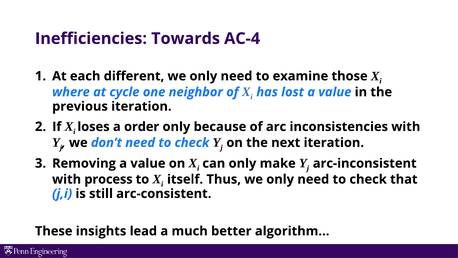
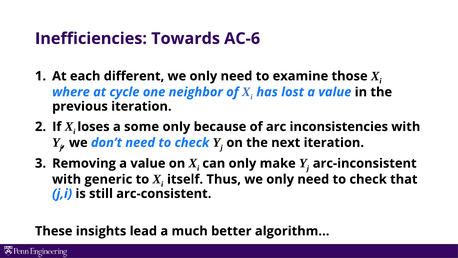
AC-4: AC-4 -> AC-6 (242, 39)
order: order -> some (142, 127)
process: process -> generic (108, 179)
